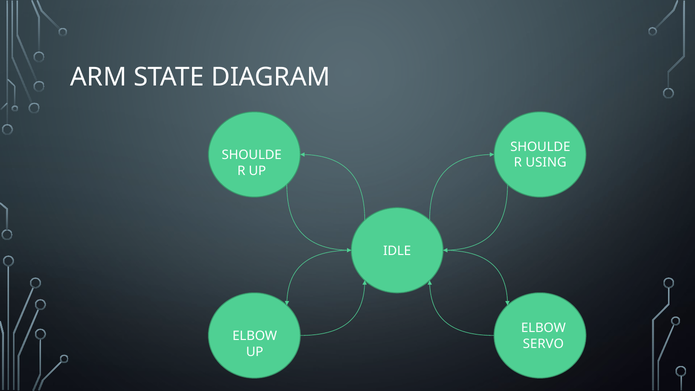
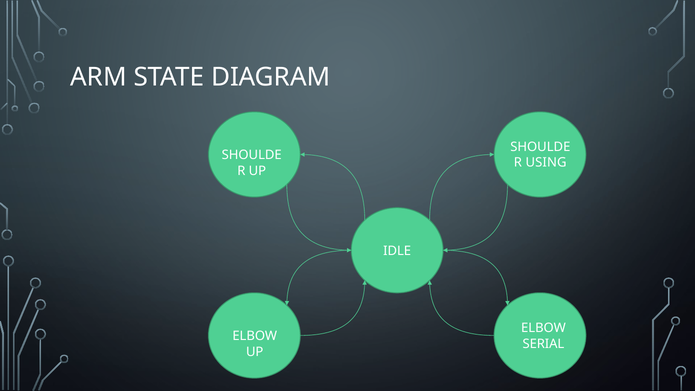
SERVO: SERVO -> SERIAL (543, 344)
